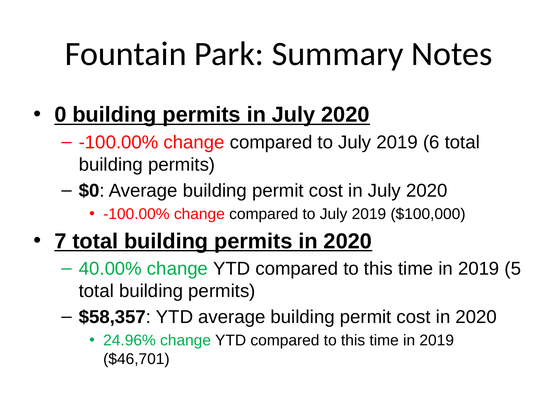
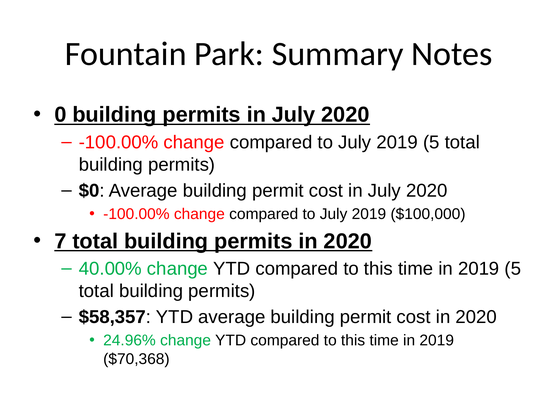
July 2019 6: 6 -> 5 (431, 143)
$46,701: $46,701 -> $70,368 (136, 359)
